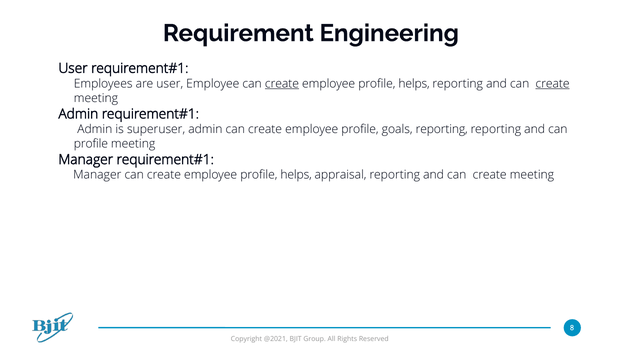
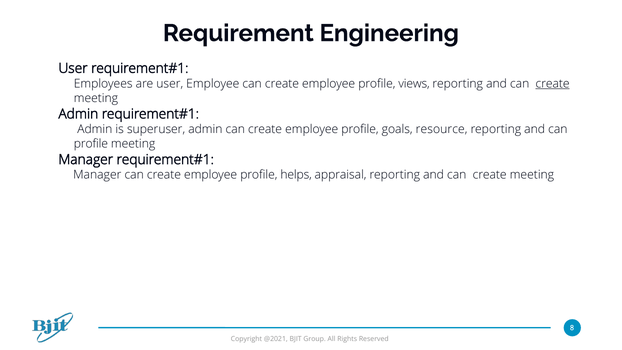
create underline: present -> none (282, 84)
helps: helps -> views (414, 84)
goals reporting: reporting -> resource (442, 129)
